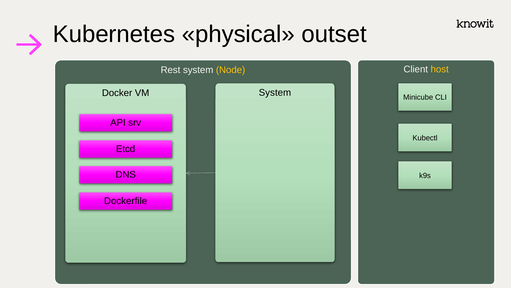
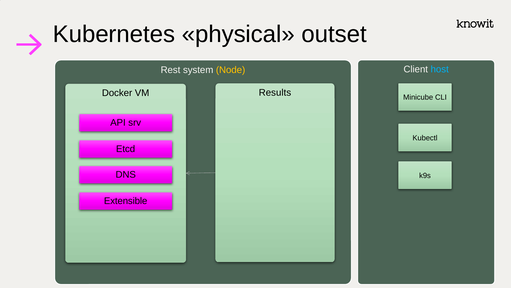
host colour: yellow -> light blue (440, 69)
System: System -> Results (275, 92)
Dockerfile: Dockerfile -> Extensible (126, 201)
